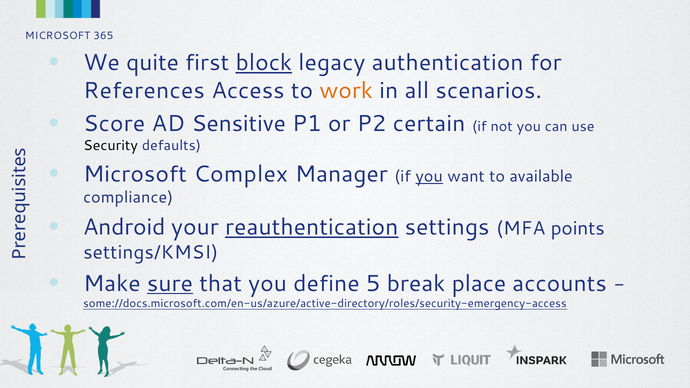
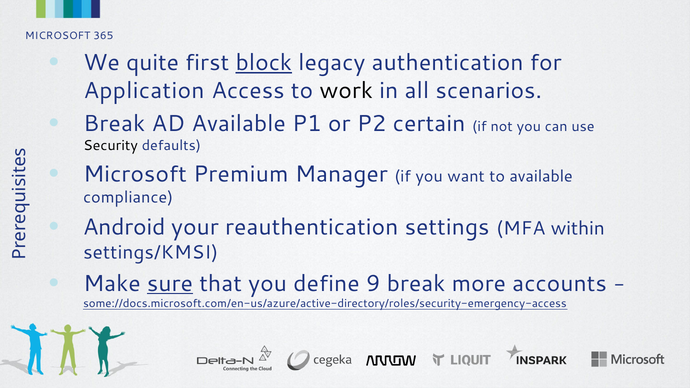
References: References -> Application (144, 90)
work colour: orange -> black (346, 90)
Score: Score -> Break (114, 124)
AD Sensitive: Sensitive -> Available (239, 124)
Complex: Complex -> Premium (241, 174)
you underline: present -> none (429, 177)
reauthentication underline: present -> none (312, 227)
points: points -> within (578, 229)
5: 5 -> 9 (373, 284)
place: place -> more (479, 284)
